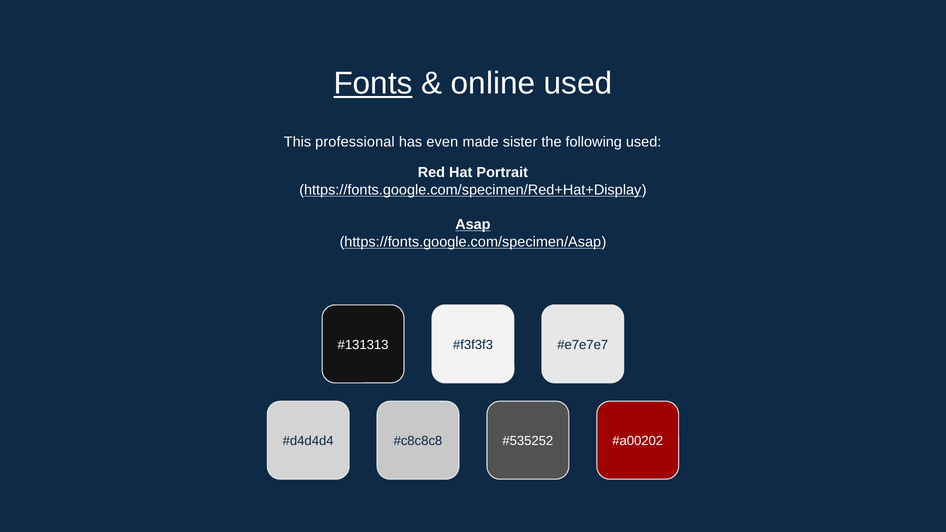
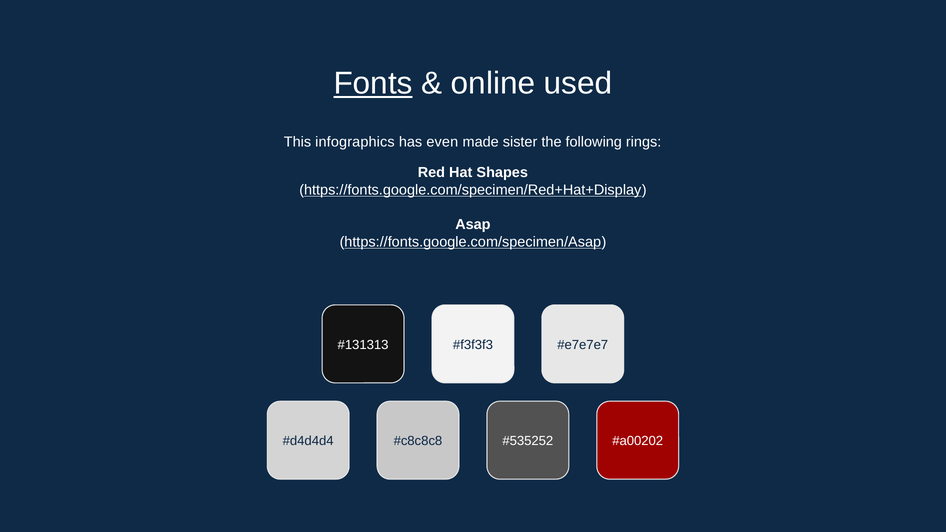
professional: professional -> infographics (355, 142)
following used: used -> rings (644, 142)
Portrait: Portrait -> Shapes (502, 173)
Asap underline: present -> none (473, 225)
